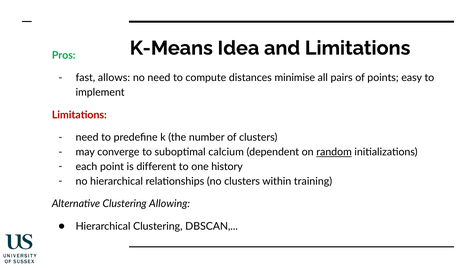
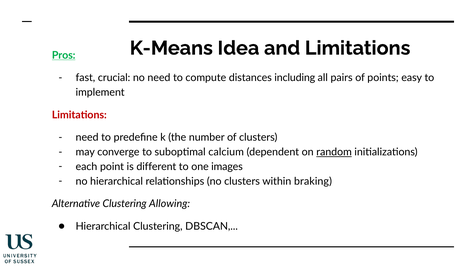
Pros underline: none -> present (64, 55)
allows: allows -> crucial (114, 78)
minimise: minimise -> including (295, 78)
history: history -> images (227, 166)
training: training -> braking (313, 181)
